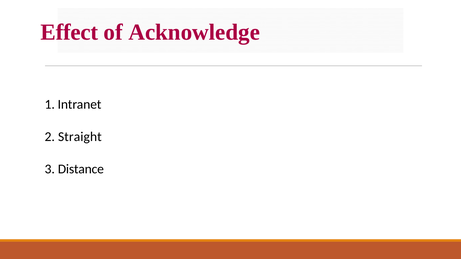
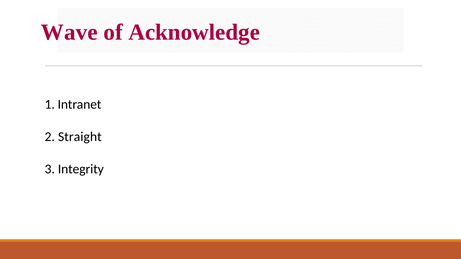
Effect: Effect -> Wave (69, 32)
Distance: Distance -> Integrity (81, 169)
